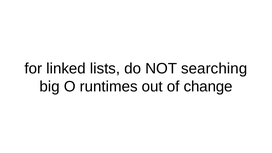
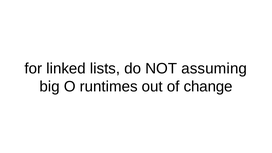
searching: searching -> assuming (214, 68)
